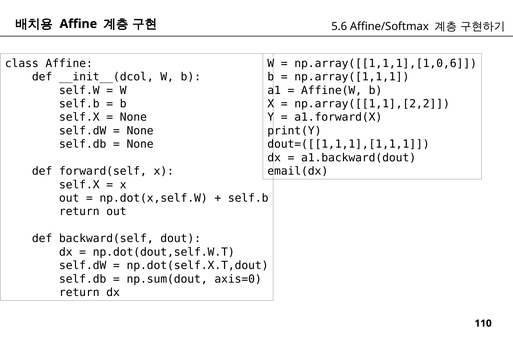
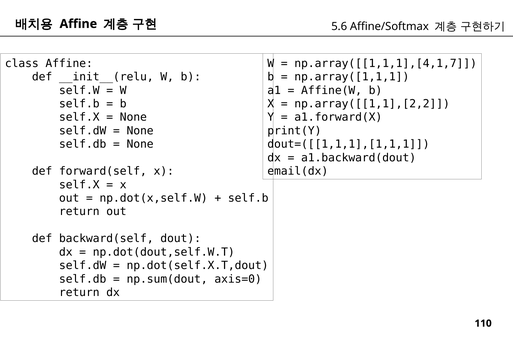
np.array([[1,1,1],[1,0,6: np.array([[1,1,1],[1,0,6 -> np.array([[1,1,1],[4,1,7 (386, 63)
__init__(dcol: __init__(dcol -> __init__(relu (106, 77)
